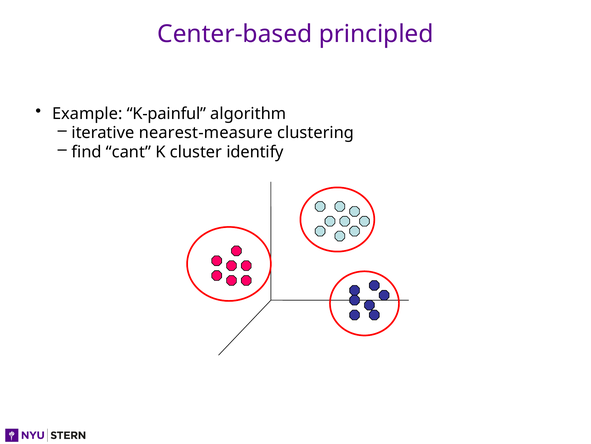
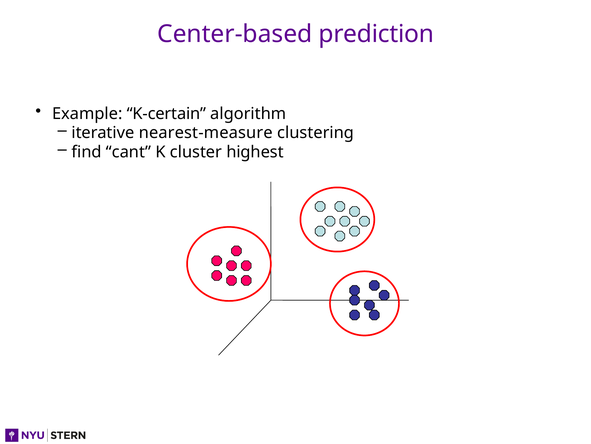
principled: principled -> prediction (376, 34)
K-painful: K-painful -> K-certain (166, 114)
identify: identify -> highest (255, 152)
